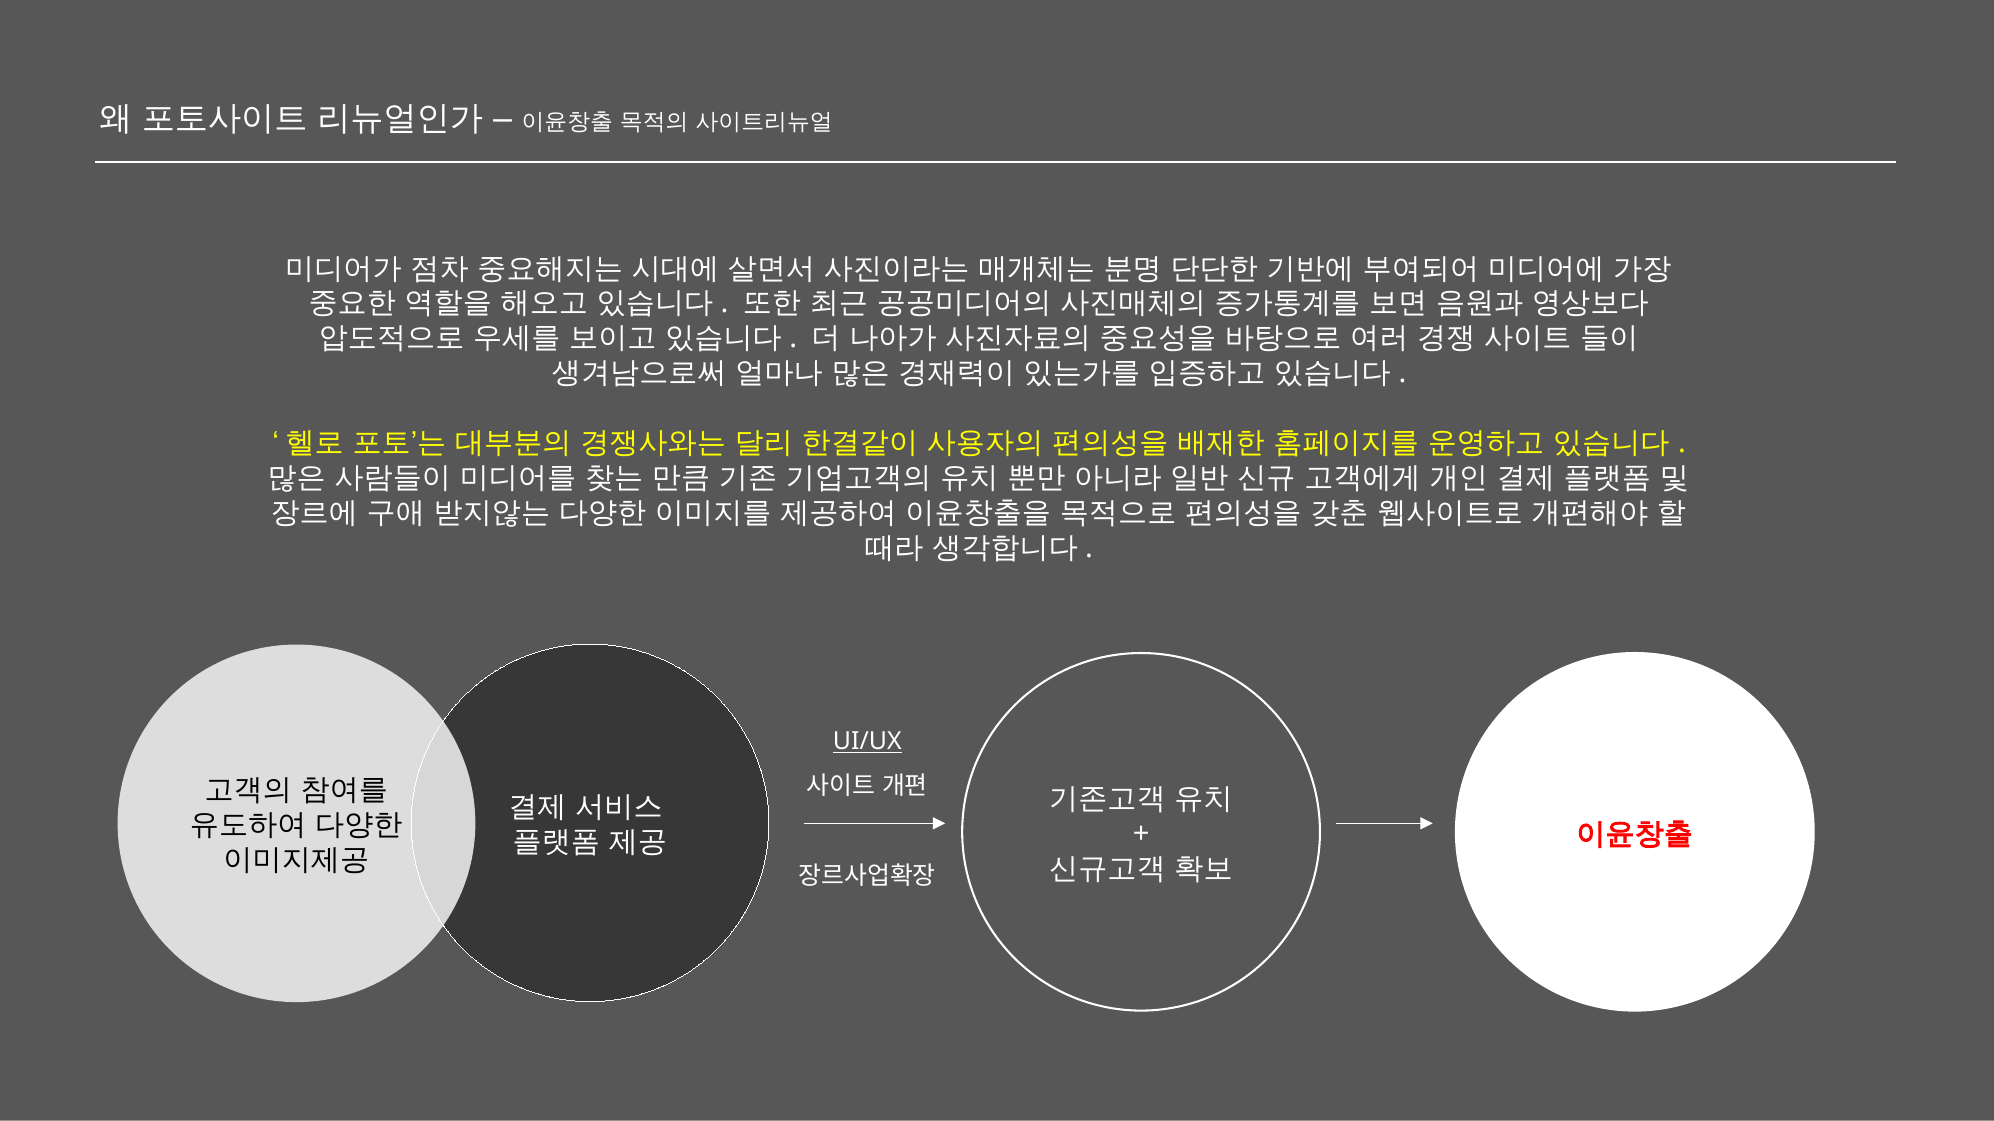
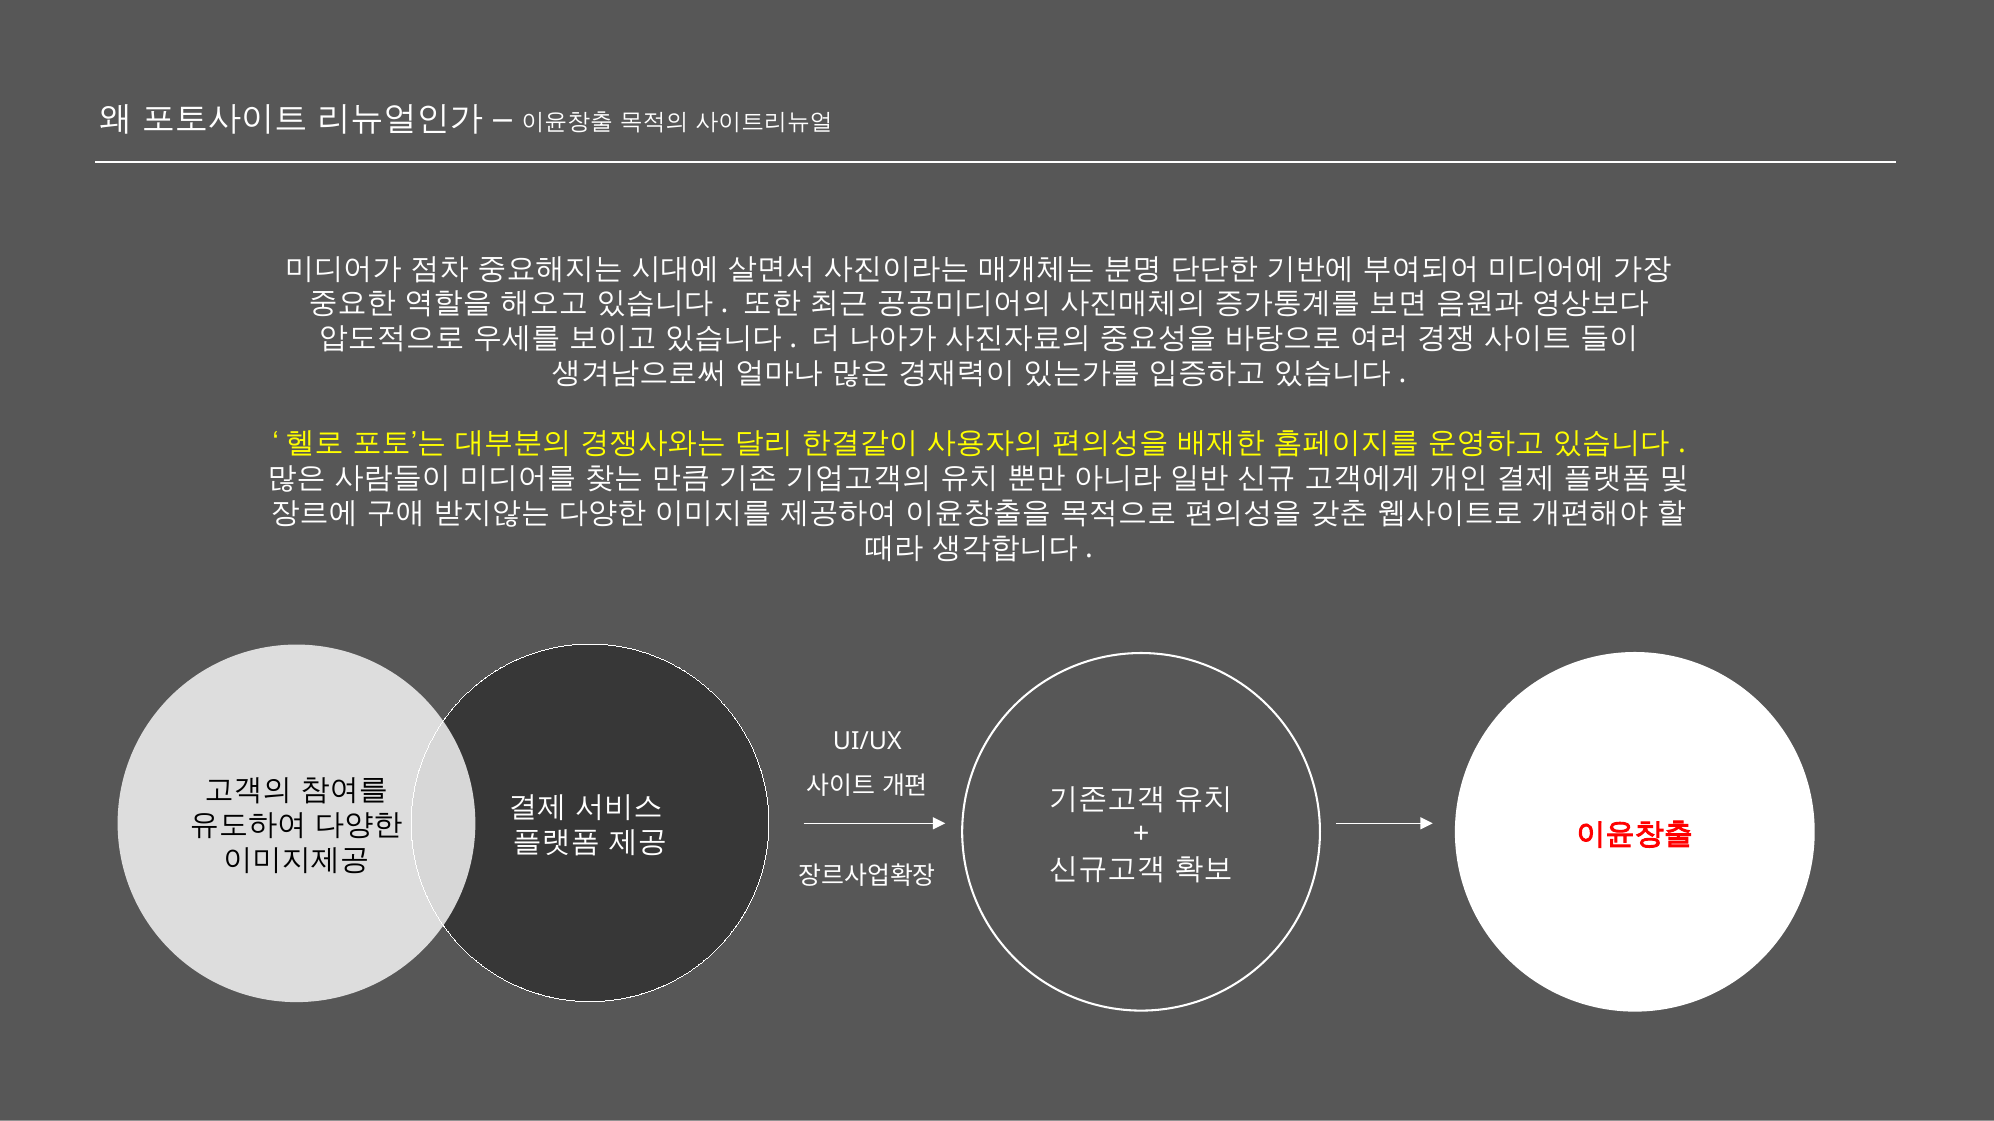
UI/UX underline: present -> none (867, 742)
